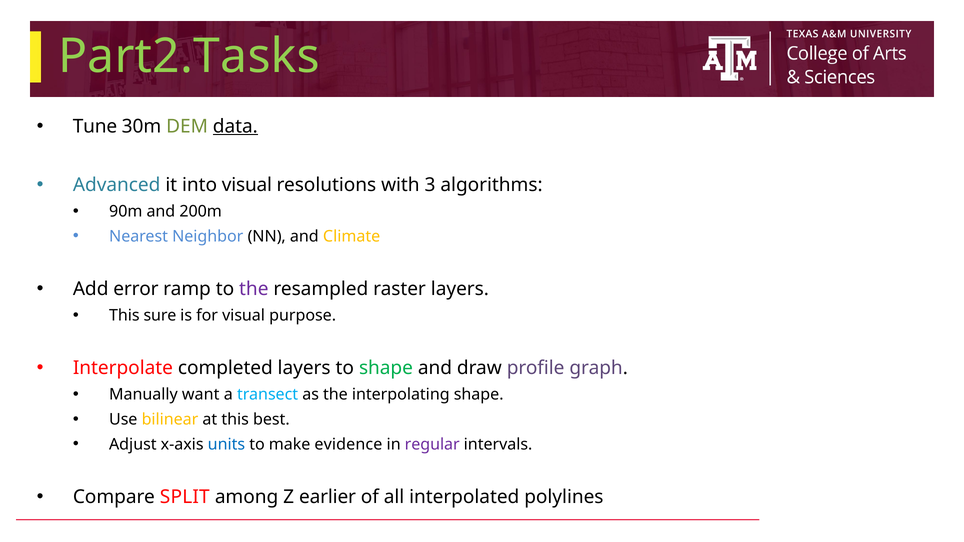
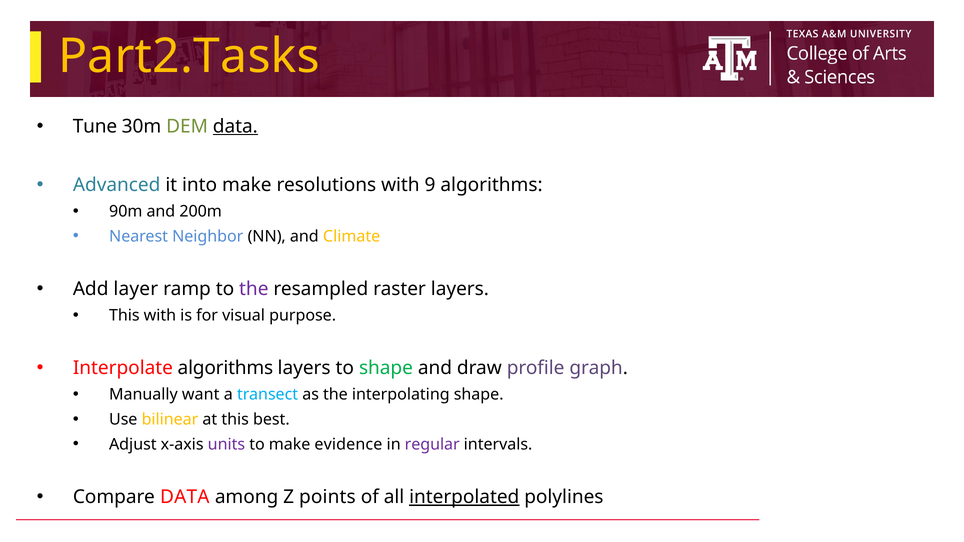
Part2.Tasks colour: light green -> yellow (189, 57)
into visual: visual -> make (247, 185)
3: 3 -> 9 (430, 185)
error: error -> layer (136, 289)
This sure: sure -> with (160, 316)
Interpolate completed: completed -> algorithms (225, 368)
units colour: blue -> purple (226, 445)
Compare SPLIT: SPLIT -> DATA (185, 497)
earlier: earlier -> points (327, 497)
interpolated underline: none -> present (464, 497)
